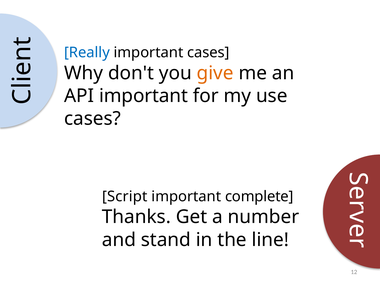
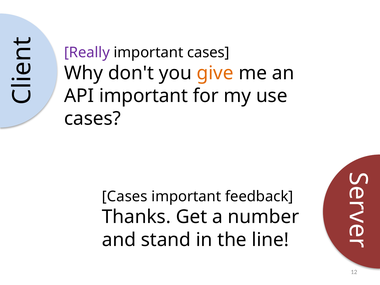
Really colour: blue -> purple (87, 52)
Script: Script -> Cases (125, 196)
complete: complete -> feedback (259, 196)
